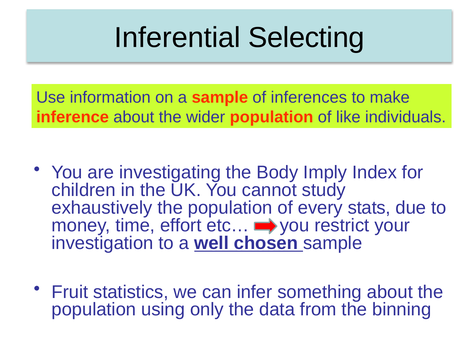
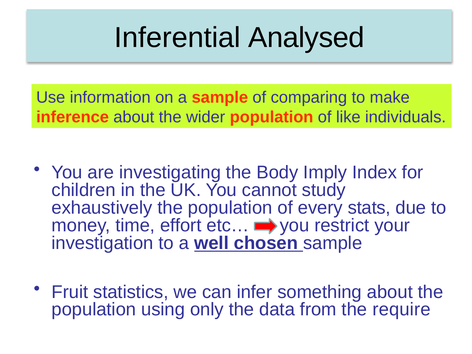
Selecting: Selecting -> Analysed (306, 38)
inferences: inferences -> comparing (309, 97)
binning: binning -> require (402, 310)
